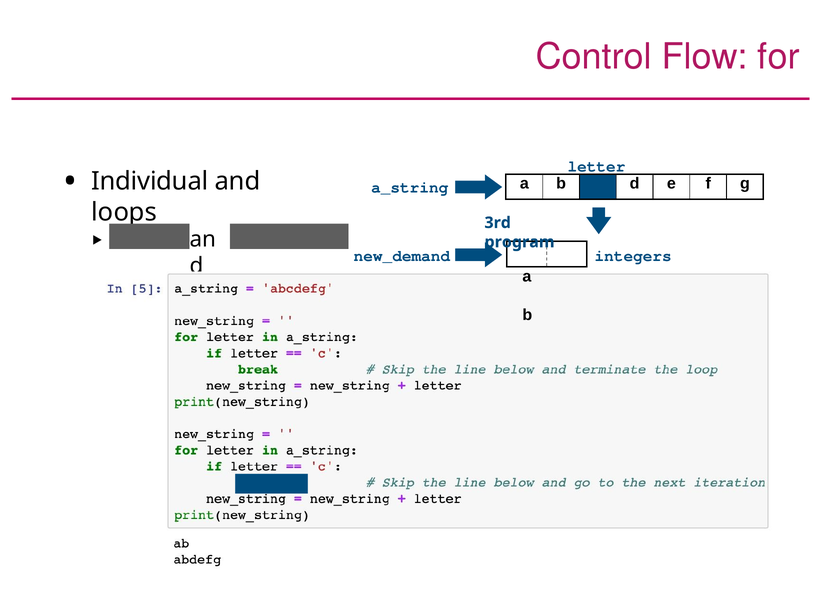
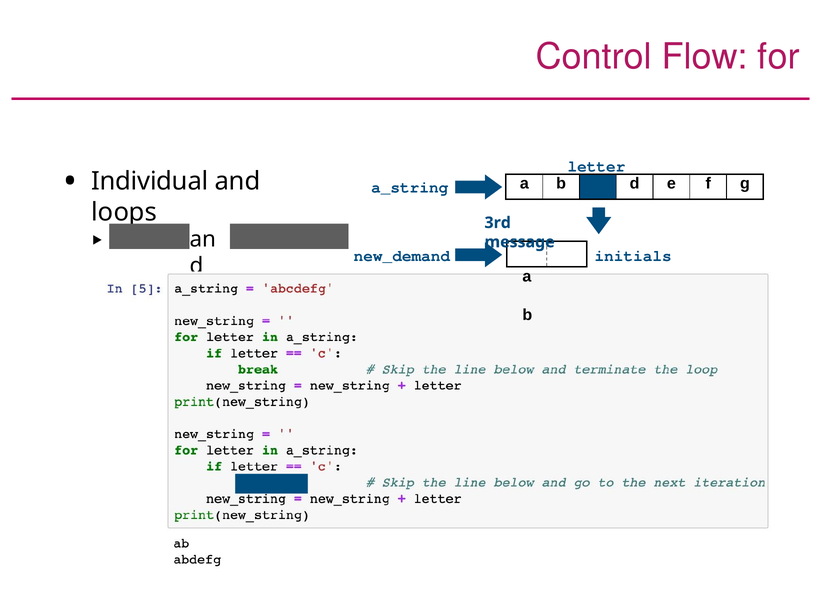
program: program -> message (520, 242)
integers: integers -> initials (633, 256)
